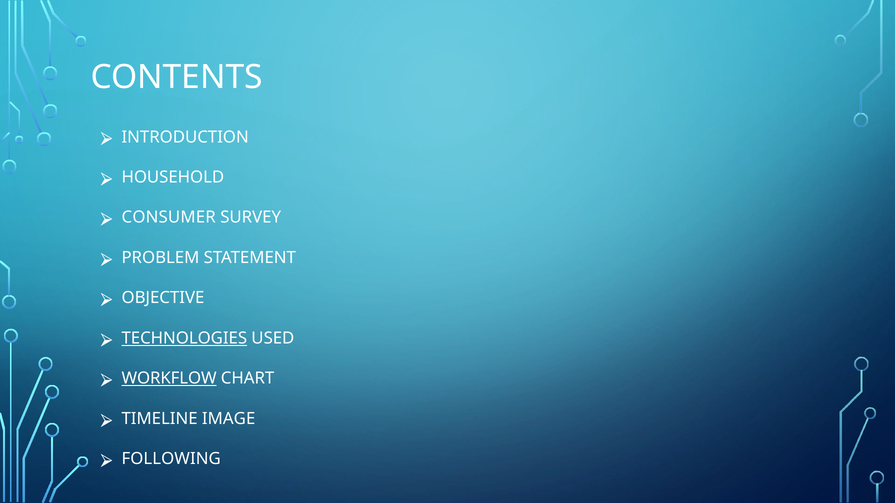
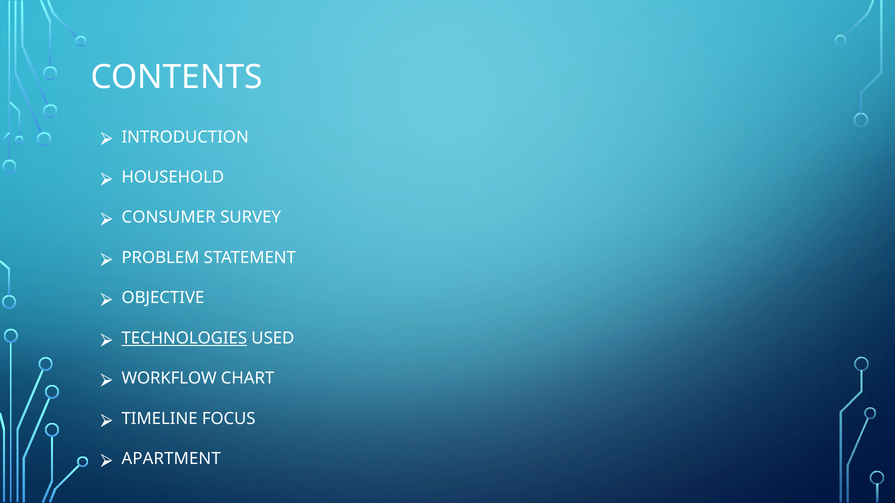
WORKFLOW underline: present -> none (169, 379)
IMAGE: IMAGE -> FOCUS (229, 419)
FOLLOWING: FOLLOWING -> APARTMENT (171, 459)
